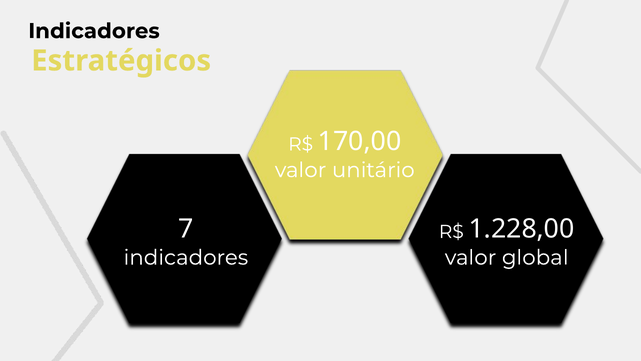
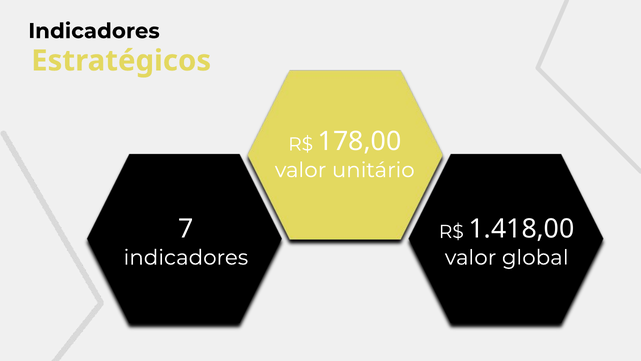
170,00: 170,00 -> 178,00 (360, 141)
1.228,00: 1.228,00 -> 1.418,00 (522, 229)
